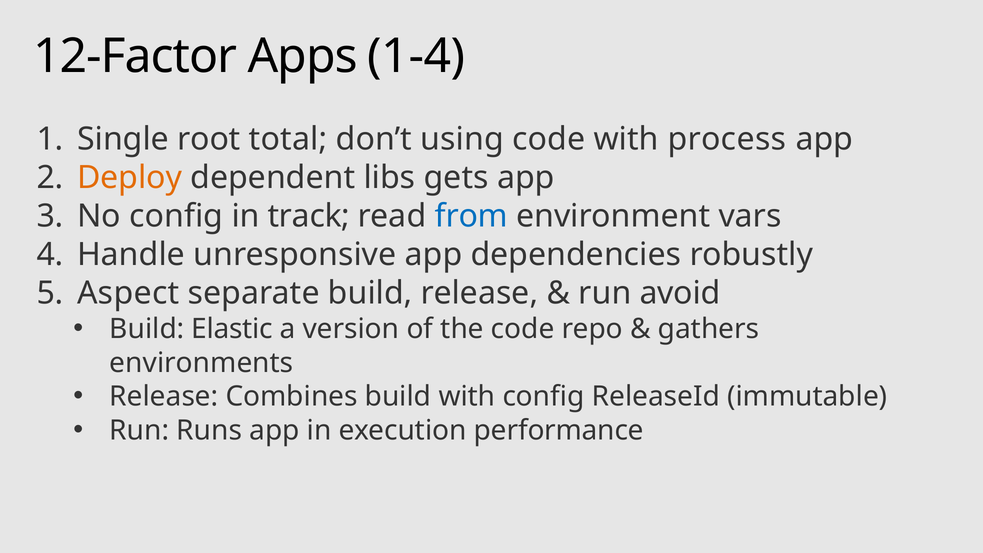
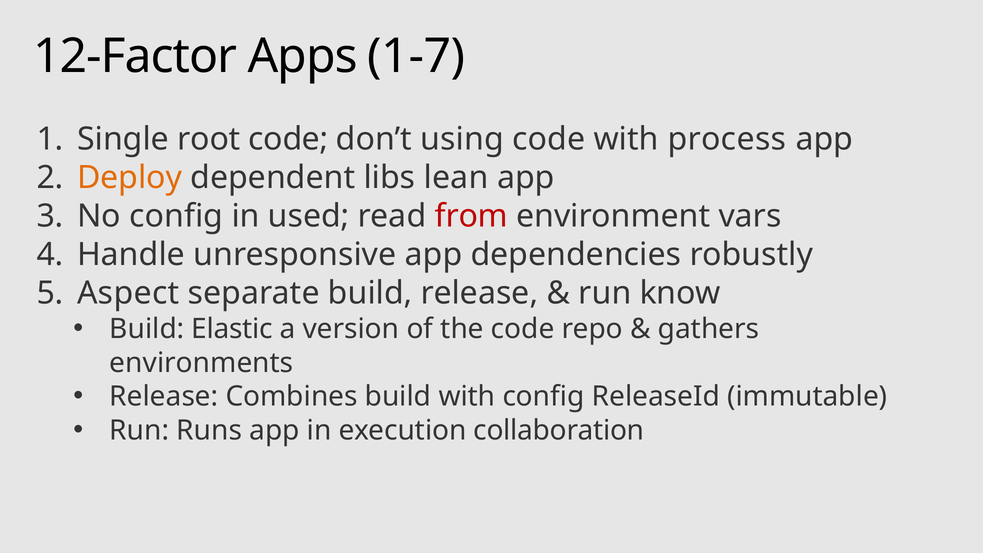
1-4: 1-4 -> 1-7 (416, 56)
root total: total -> code (288, 139)
gets: gets -> lean (456, 177)
track: track -> used (309, 216)
from colour: blue -> red (471, 216)
avoid: avoid -> know (680, 293)
performance: performance -> collaboration (559, 430)
